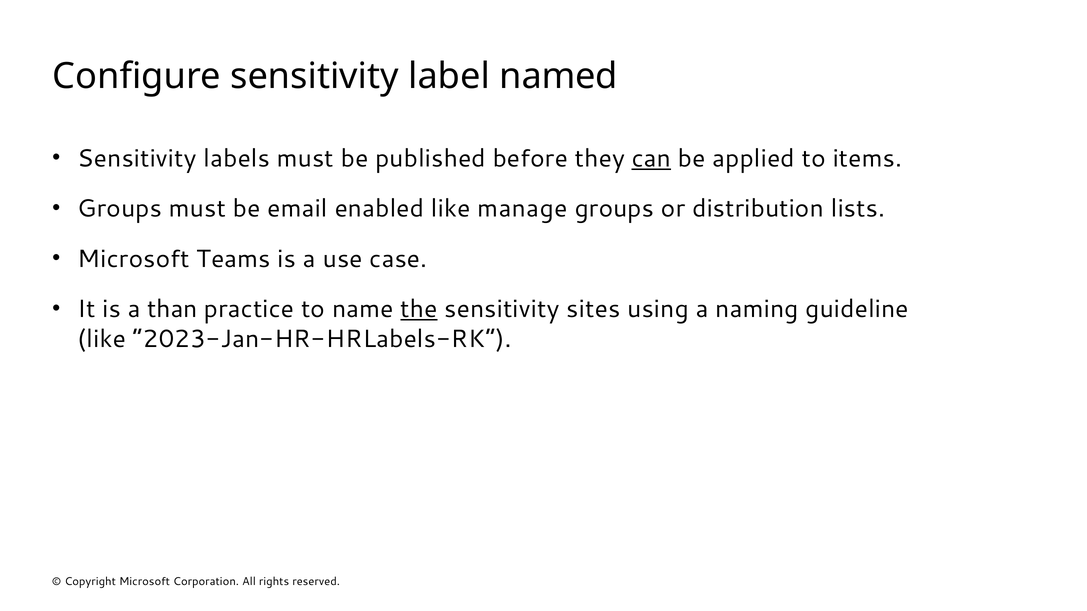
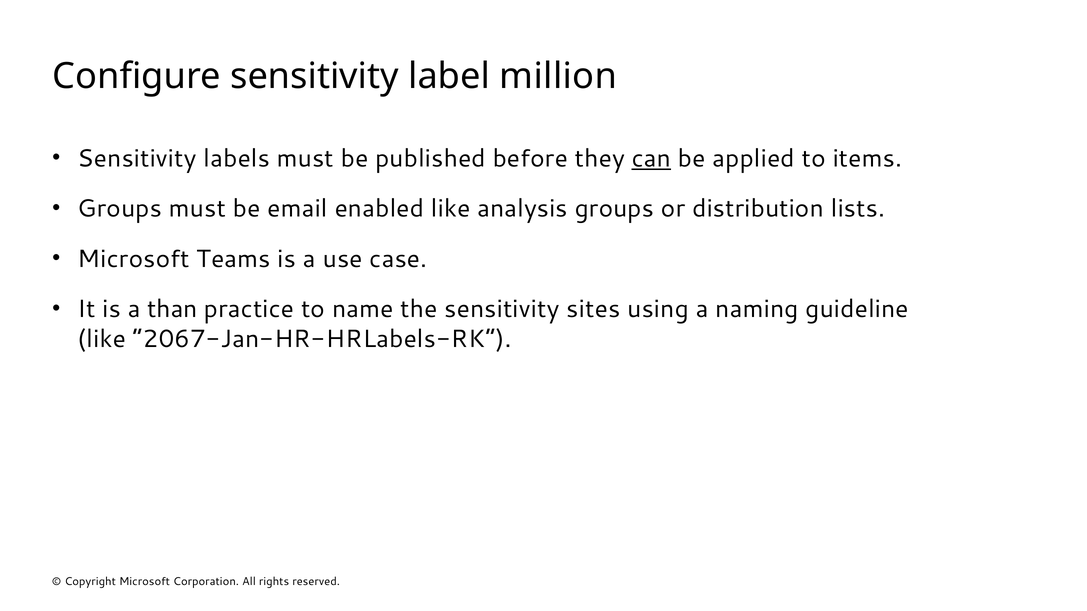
named: named -> million (558, 76)
manage: manage -> analysis (523, 209)
the underline: present -> none (419, 309)
2023-Jan-HR-HRLabels-RK: 2023-Jan-HR-HRLabels-RK -> 2067-Jan-HR-HRLabels-RK (322, 339)
